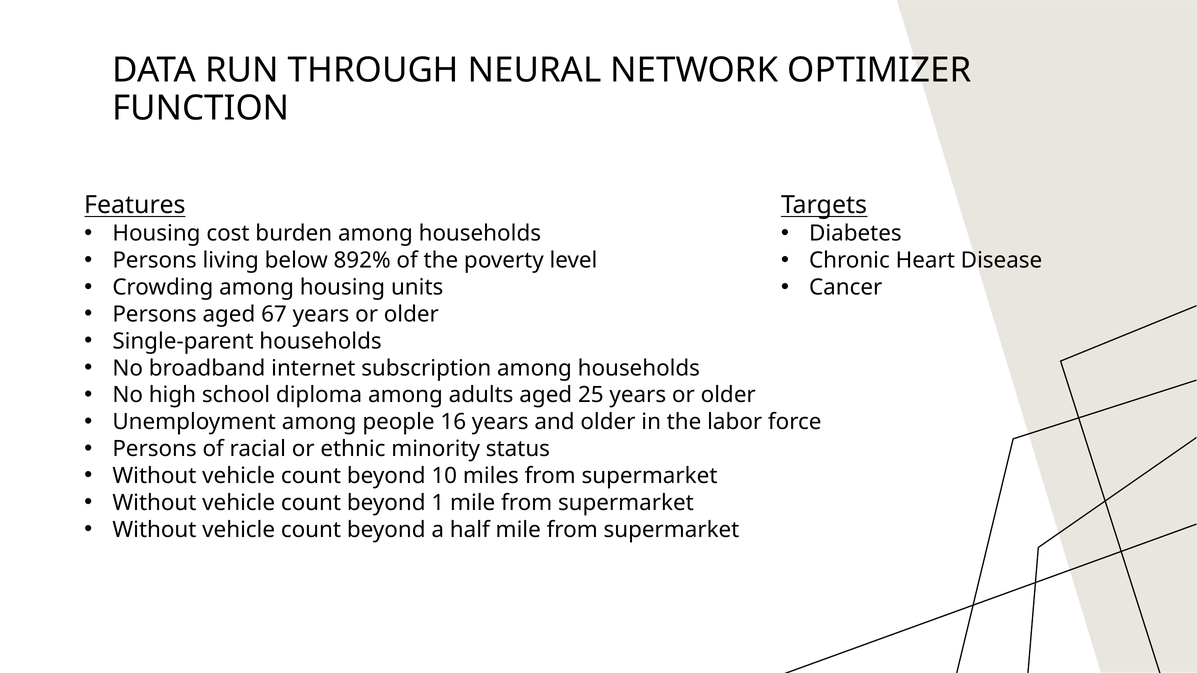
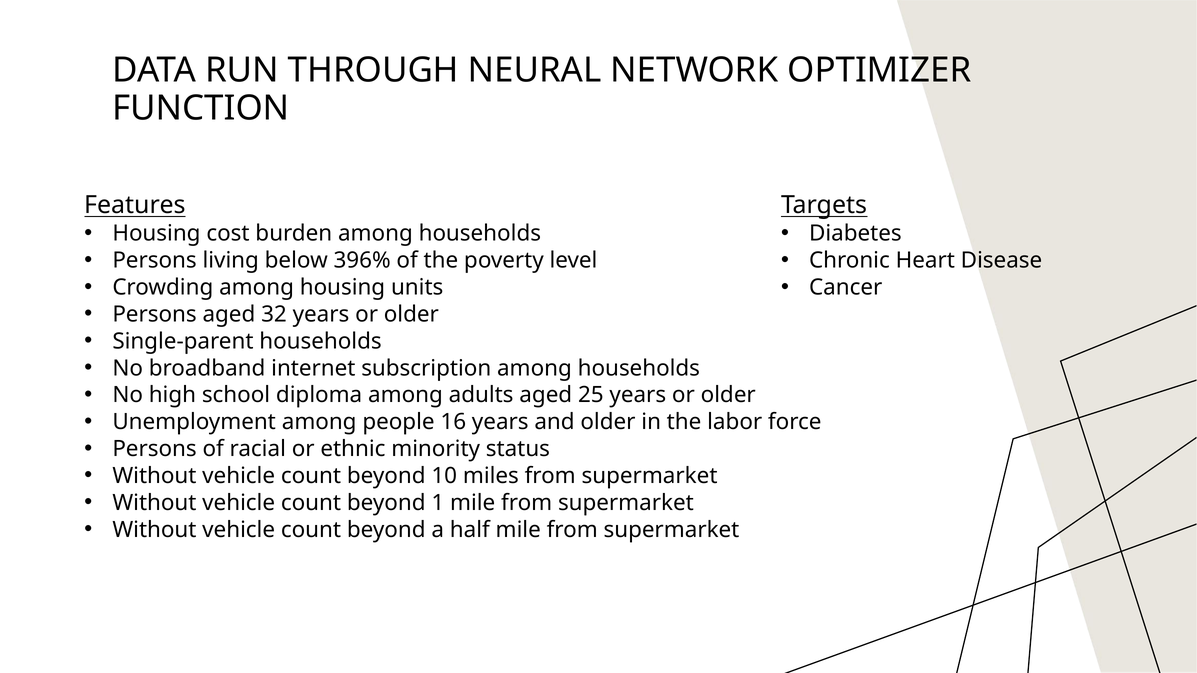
892%: 892% -> 396% (362, 261)
67: 67 -> 32 (274, 314)
